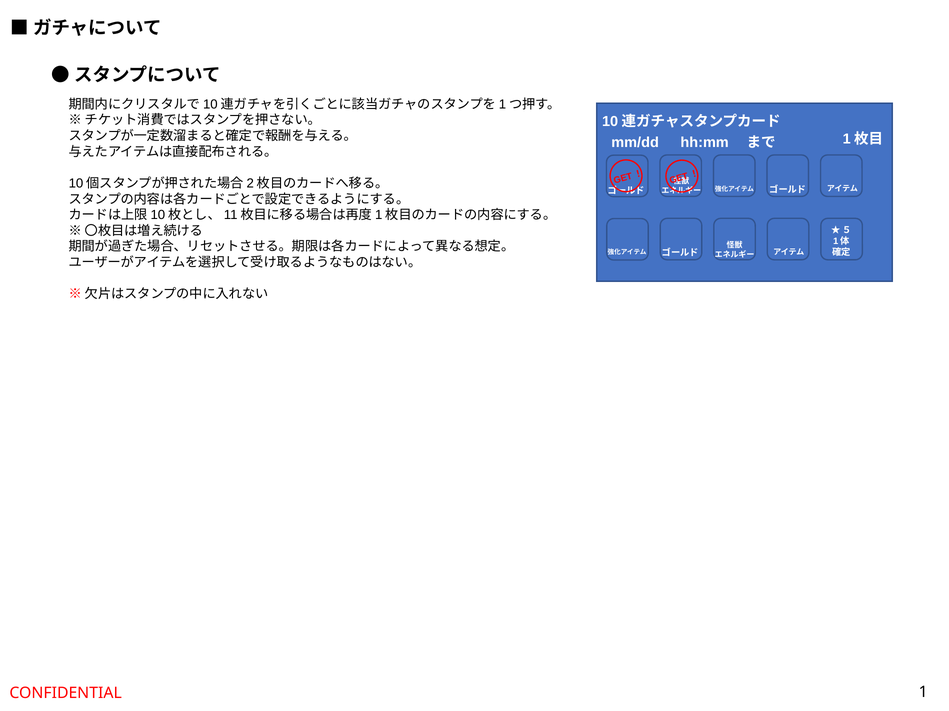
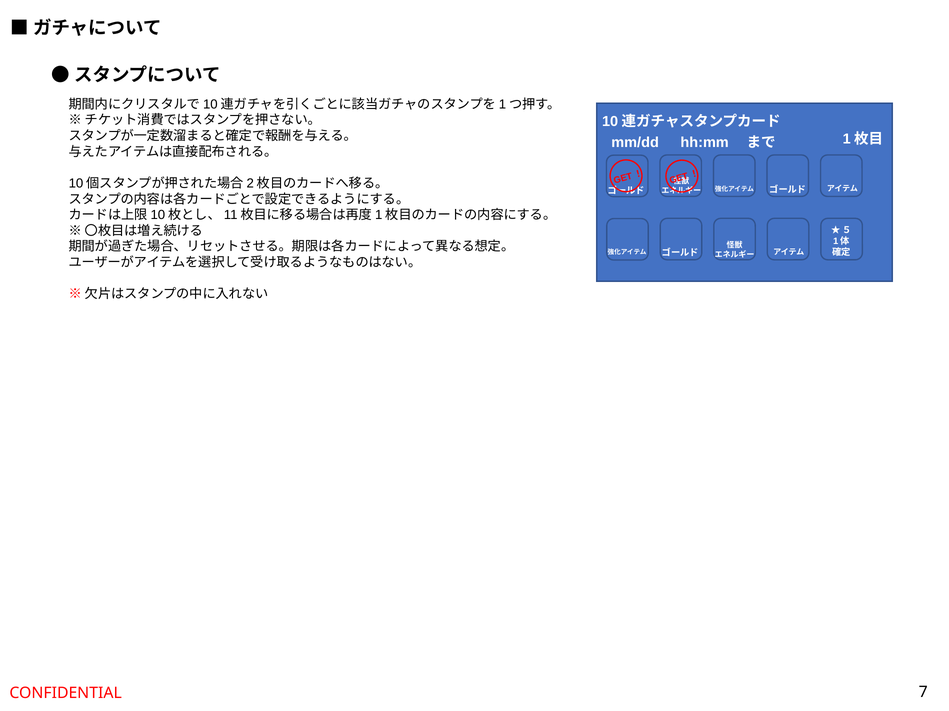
1: 1 -> 7 (923, 693)
